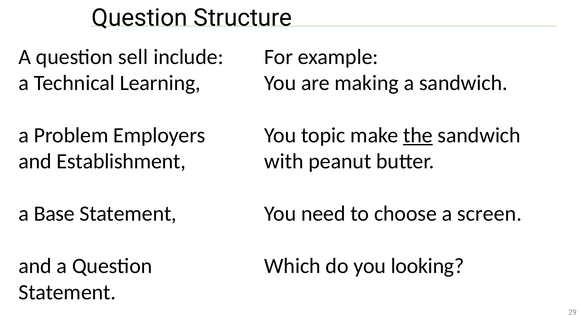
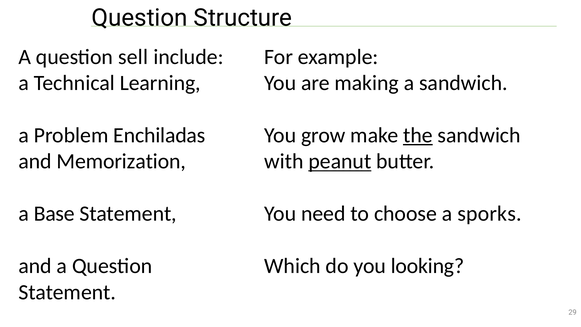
Employers: Employers -> Enchiladas (159, 135)
topic: topic -> grow (323, 135)
Establishment: Establishment -> Memorization (121, 161)
peanut underline: none -> present (340, 161)
screen: screen -> sporks (490, 214)
